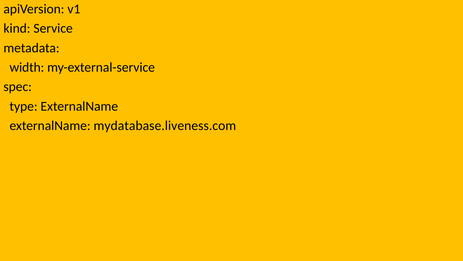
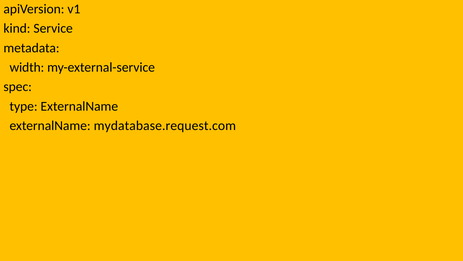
mydatabase.liveness.com: mydatabase.liveness.com -> mydatabase.request.com (165, 125)
